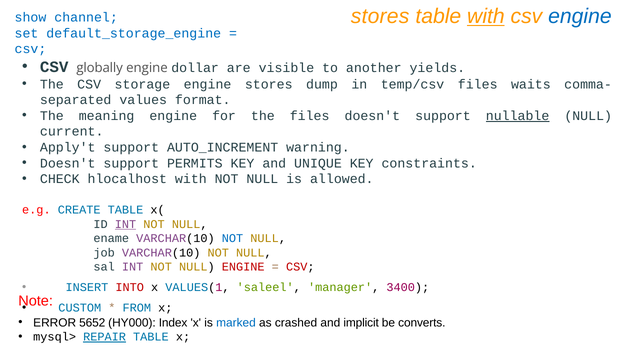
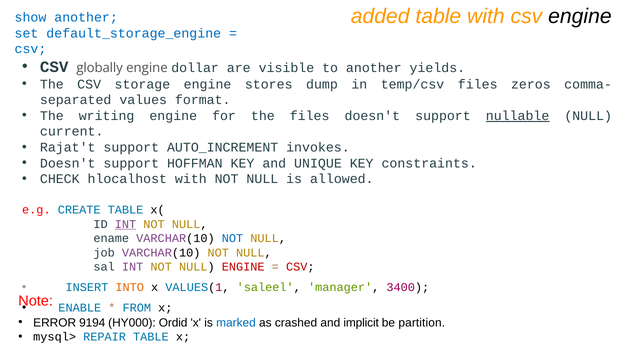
stores: stores -> added (380, 17)
with underline: present -> none (486, 17)
engine colour: blue -> black (580, 17)
show channel: channel -> another (86, 17)
waits: waits -> zeros (531, 84)
meaning: meaning -> writing (107, 116)
Apply't: Apply't -> Rajat't (68, 148)
warning: warning -> invokes (318, 148)
PERMITS: PERMITS -> HOFFMAN (195, 164)
INTO colour: red -> orange (130, 288)
CUSTOM: CUSTOM -> ENABLE (80, 309)
5652: 5652 -> 9194 (92, 323)
Index: Index -> Ordid (173, 323)
converts: converts -> partition (422, 323)
REPAIR underline: present -> none (105, 338)
